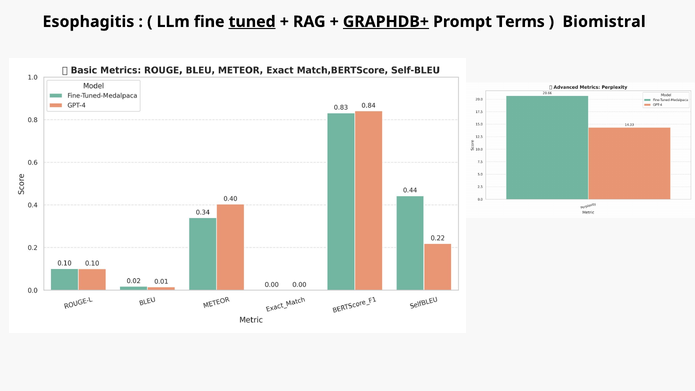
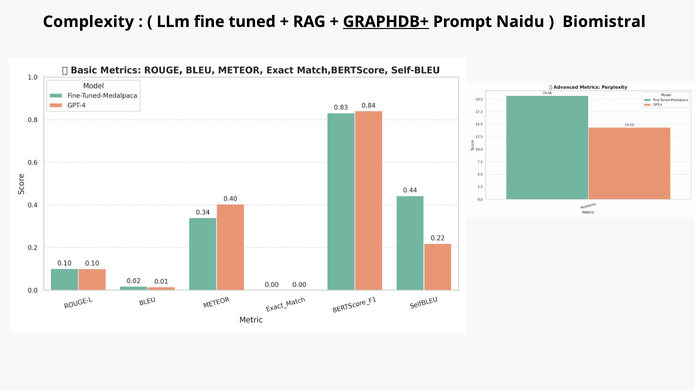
Esophagitis: Esophagitis -> Complexity (88, 22)
tuned underline: present -> none (252, 22)
Terms: Terms -> Naidu (520, 22)
